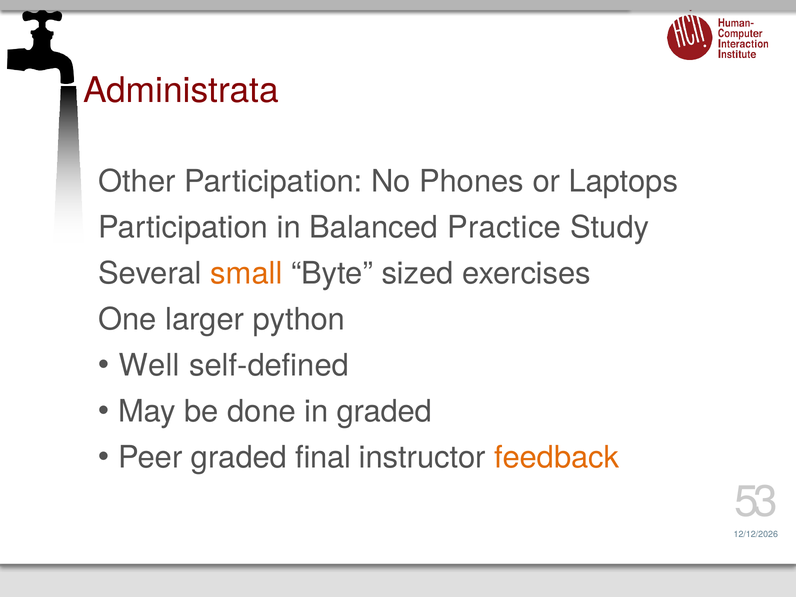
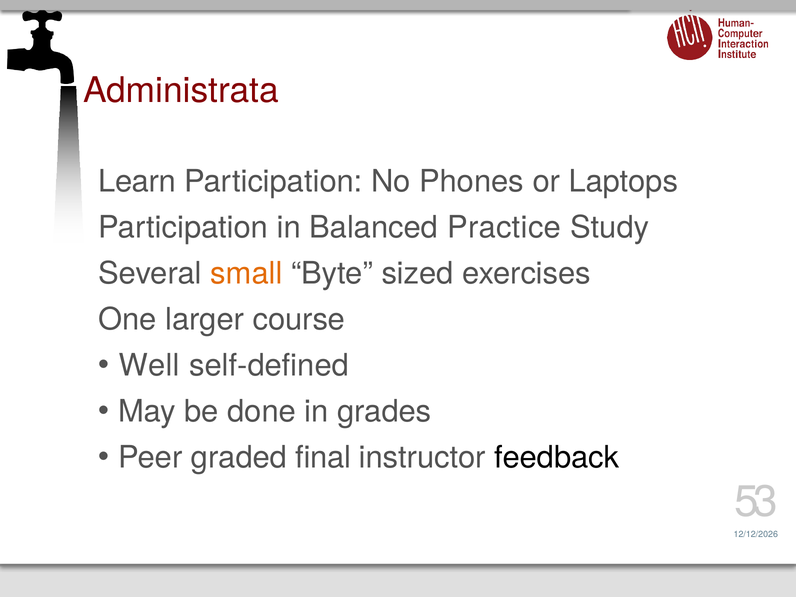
Other: Other -> Learn (137, 182)
python: python -> course (299, 320)
in graded: graded -> grades (384, 412)
feedback colour: orange -> black (557, 458)
